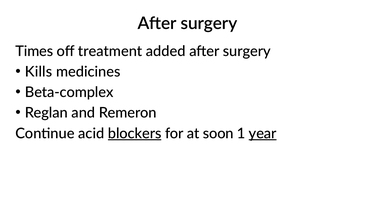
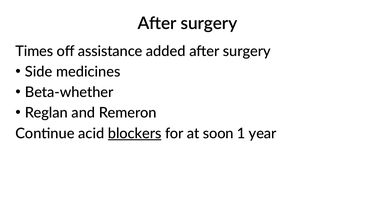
treatment: treatment -> assistance (110, 51)
Kills: Kills -> Side (39, 72)
Beta-complex: Beta-complex -> Beta-whether (69, 92)
year underline: present -> none (263, 133)
